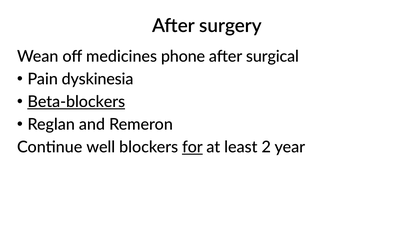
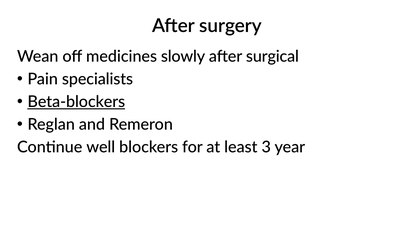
phone: phone -> slowly (183, 56)
dyskinesia: dyskinesia -> specialists (97, 79)
for underline: present -> none (192, 147)
2: 2 -> 3 (266, 147)
